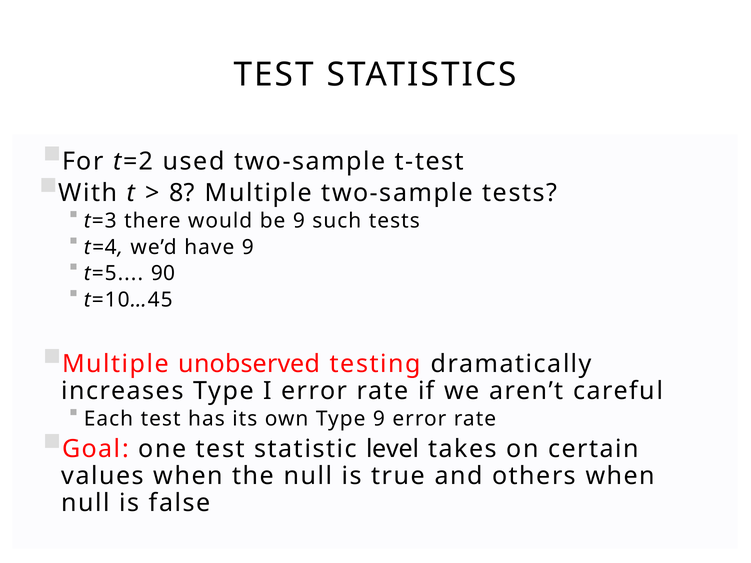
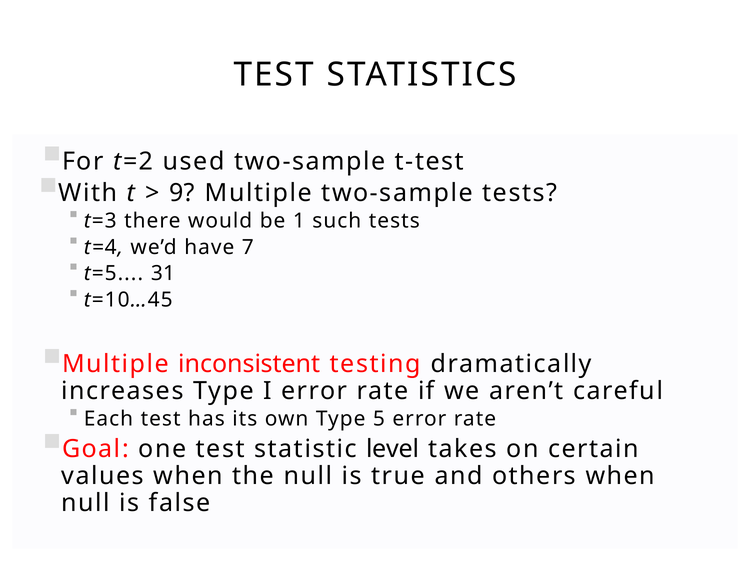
8: 8 -> 9 (182, 193)
be 9: 9 -> 1 (299, 221)
have 9: 9 -> 7 (248, 247)
90: 90 -> 31 (163, 274)
unobserved: unobserved -> inconsistent (249, 364)
Type 9: 9 -> 5 (379, 419)
